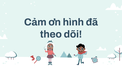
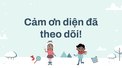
hình: hình -> diện (73, 22)
